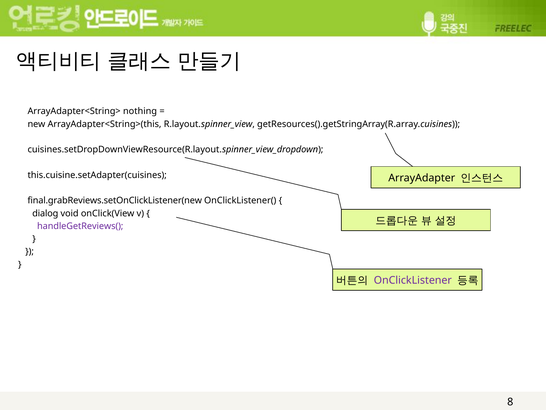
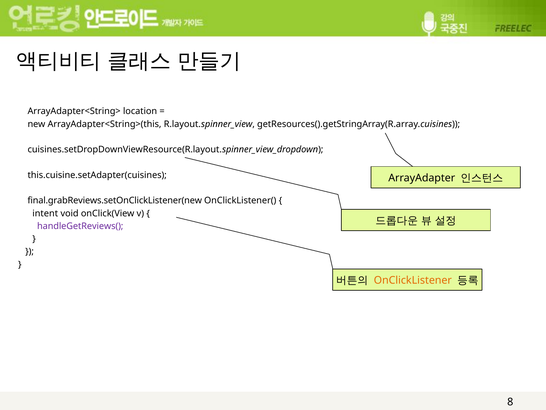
nothing: nothing -> location (140, 111)
dialog: dialog -> intent (45, 213)
OnClickListener colour: purple -> orange (413, 280)
